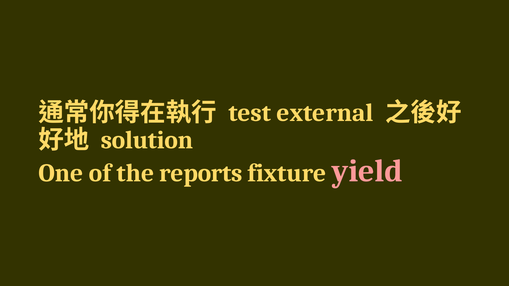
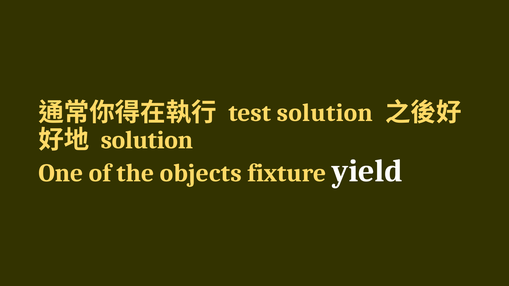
test external: external -> solution (325, 113)
reports: reports -> objects (201, 173)
yield colour: pink -> white (367, 171)
